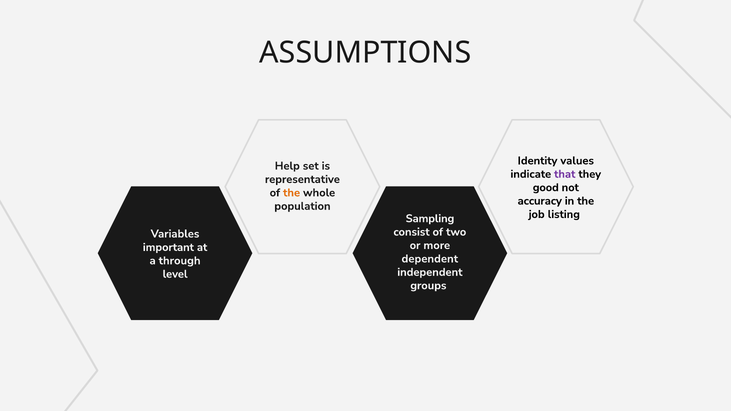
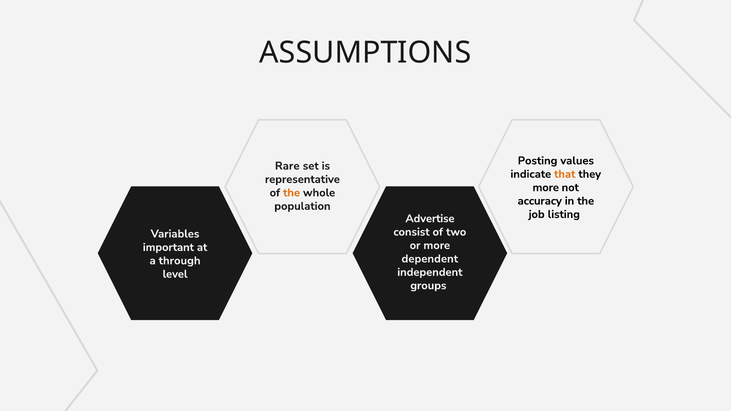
Identity: Identity -> Posting (538, 161)
Help: Help -> Rare (287, 166)
that colour: purple -> orange (565, 174)
good: good -> more (546, 188)
Sampling: Sampling -> Advertise (430, 219)
